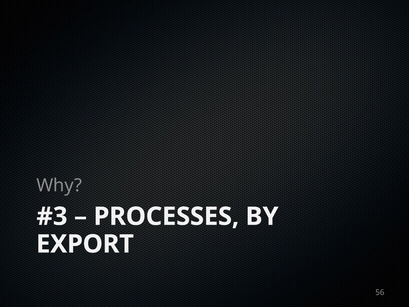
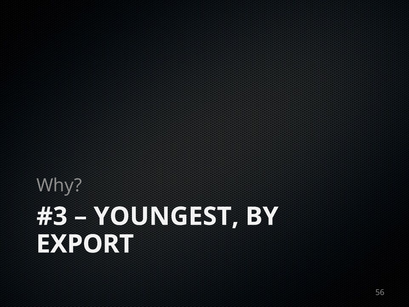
PROCESSES: PROCESSES -> YOUNGEST (166, 216)
